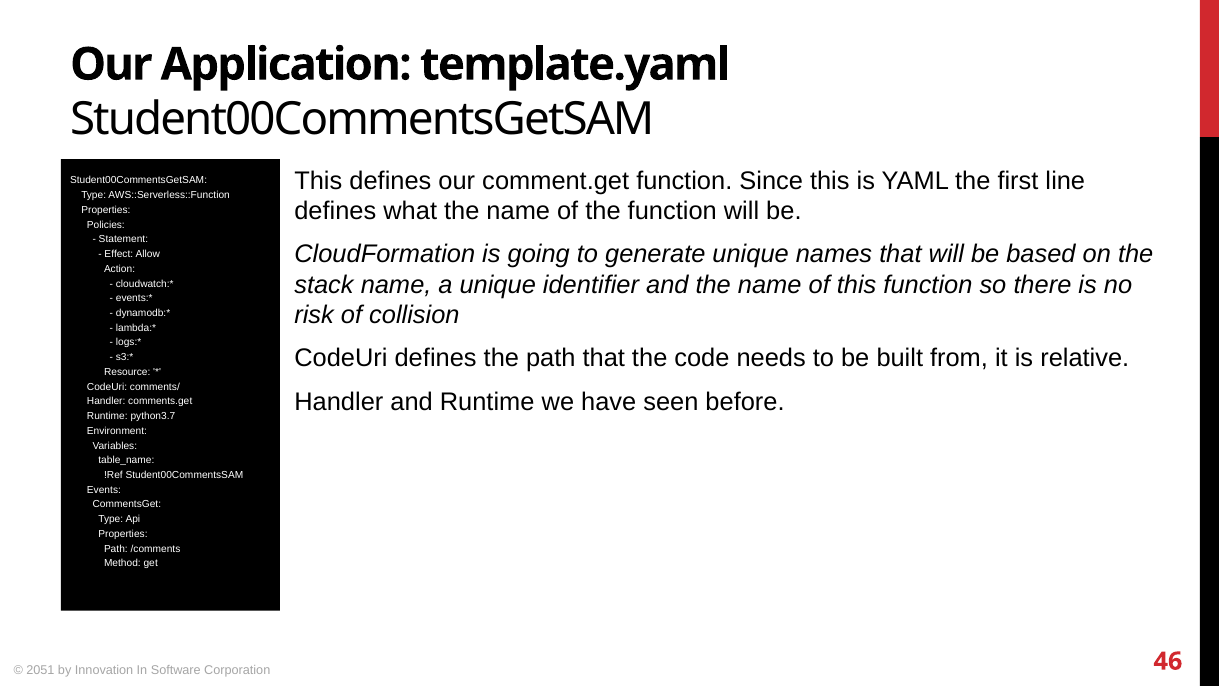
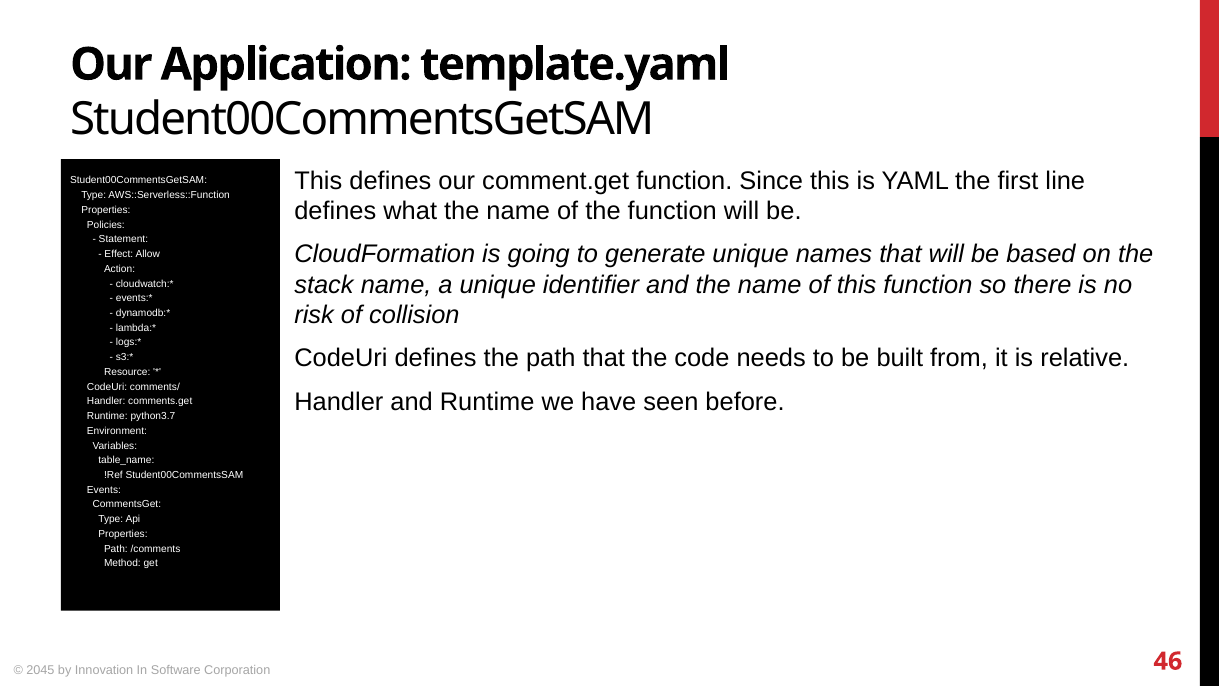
2051: 2051 -> 2045 (40, 670)
